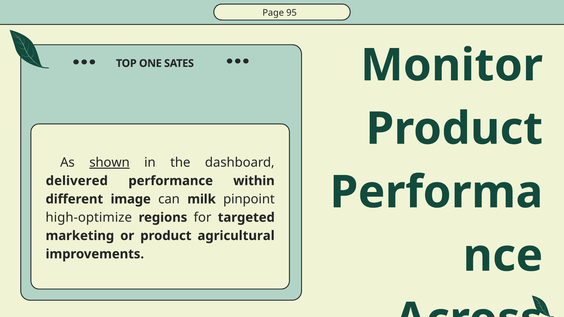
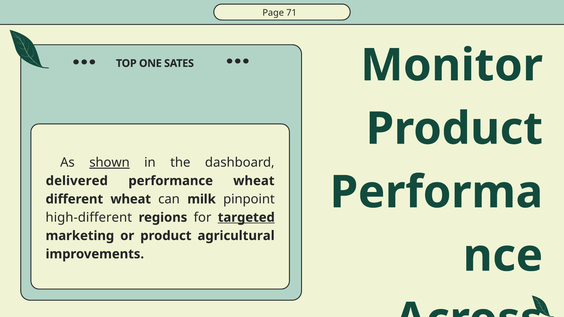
95: 95 -> 71 (292, 13)
performance within: within -> wheat (254, 181)
different image: image -> wheat (131, 199)
high-optimize: high-optimize -> high-different (89, 218)
targeted underline: none -> present (246, 218)
